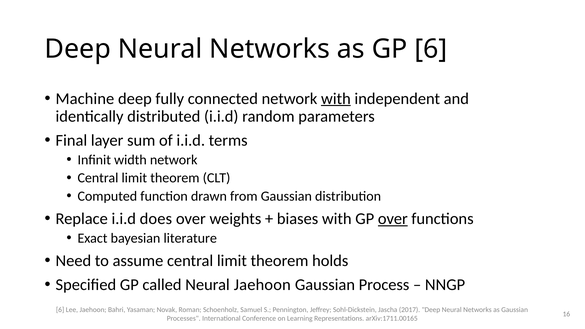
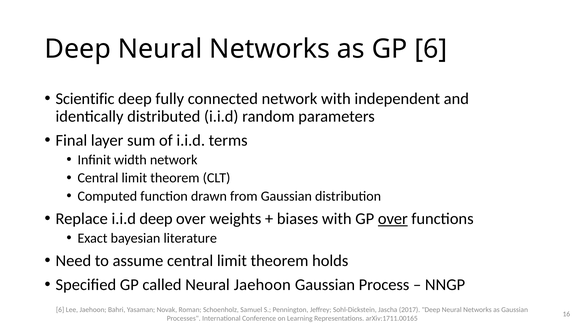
Machine: Machine -> Scientific (85, 99)
with underline: present -> none (336, 99)
i.i.d does: does -> deep (156, 219)
